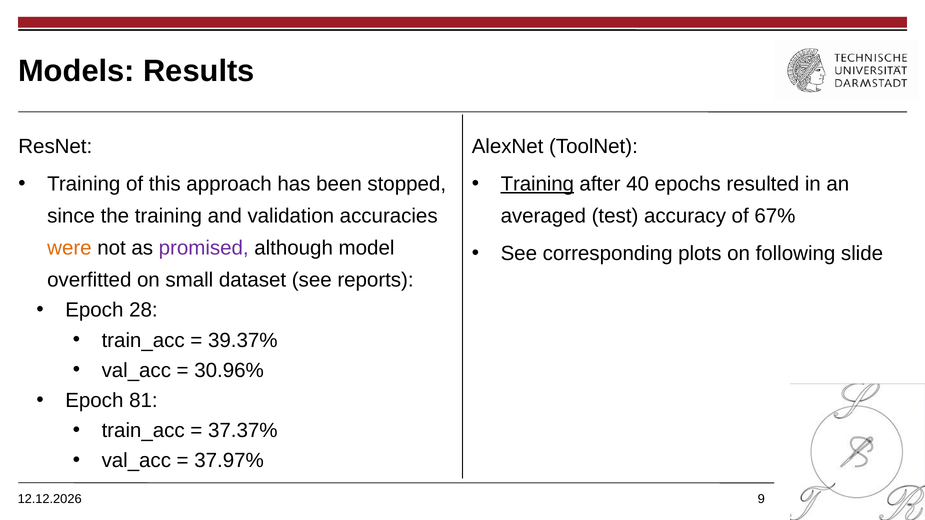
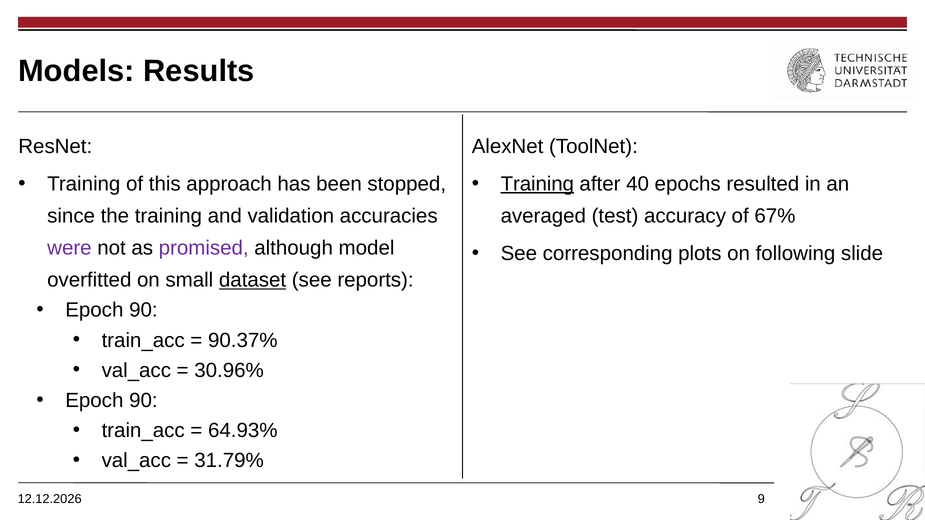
were colour: orange -> purple (69, 248)
dataset underline: none -> present (253, 280)
28: 28 -> 90 (143, 310)
39.37%: 39.37% -> 90.37% (243, 340)
81: 81 -> 90 (143, 401)
37.37%: 37.37% -> 64.93% (243, 431)
37.97%: 37.97% -> 31.79% (229, 461)
